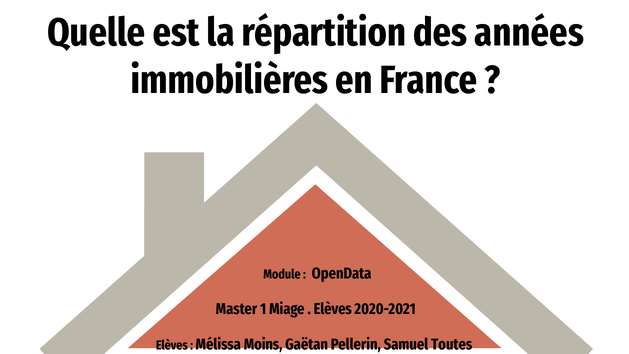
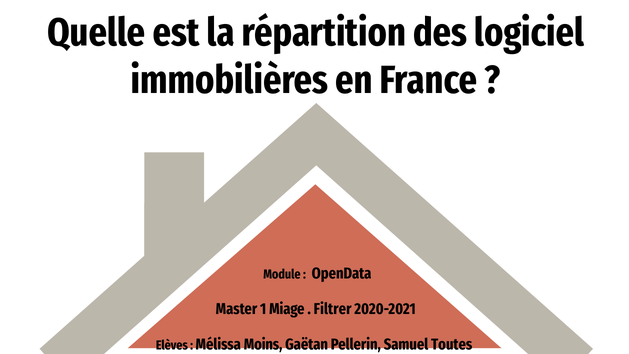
années: années -> logiciel (529, 33)
Elèves: Elèves -> Filtrer (333, 309)
